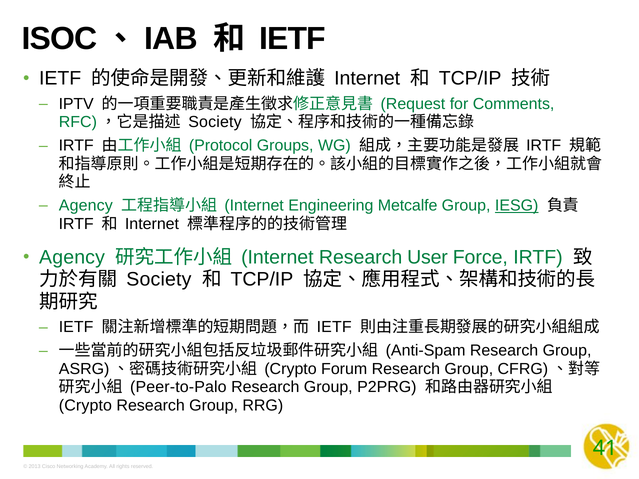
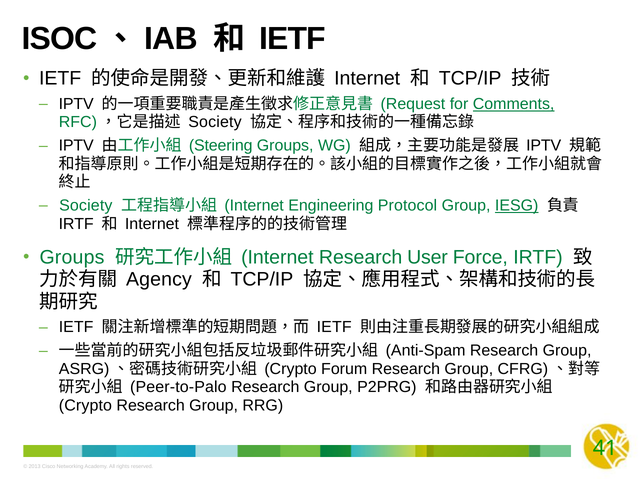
Comments underline: none -> present (514, 104)
IRTF: IRTF -> IPTV (76, 146)
Protocol: Protocol -> Steering (221, 146)
IRTF: IRTF -> IPTV (544, 146)
Agency: Agency -> Society (86, 206)
Metcalfe: Metcalfe -> Protocol (408, 206)
Agency: Agency -> Groups (72, 257)
Society: Society -> Agency (159, 280)
